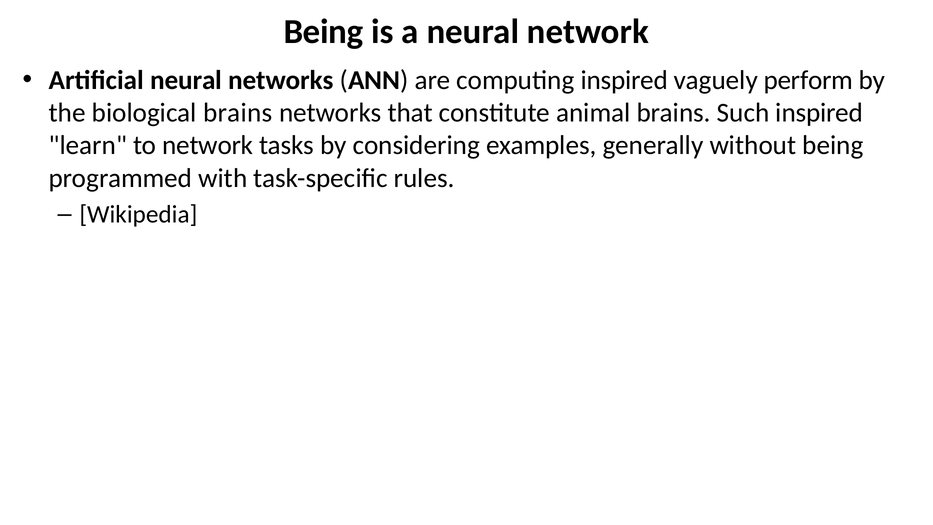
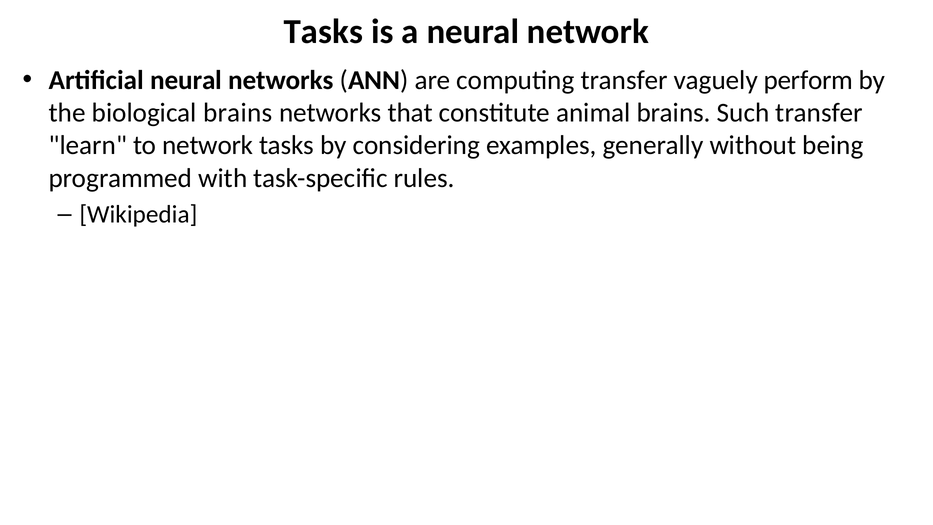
Being: Being -> Tasks (323, 32)
computing inspired: inspired -> transfer (624, 80)
Such inspired: inspired -> transfer (819, 113)
